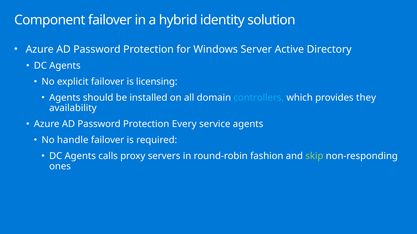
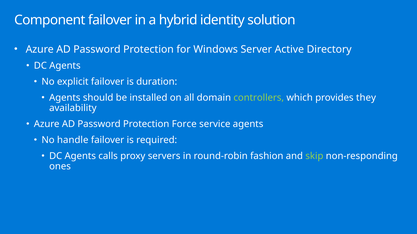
licensing: licensing -> duration (157, 82)
controllers colour: light blue -> light green (259, 98)
Every: Every -> Force (184, 124)
